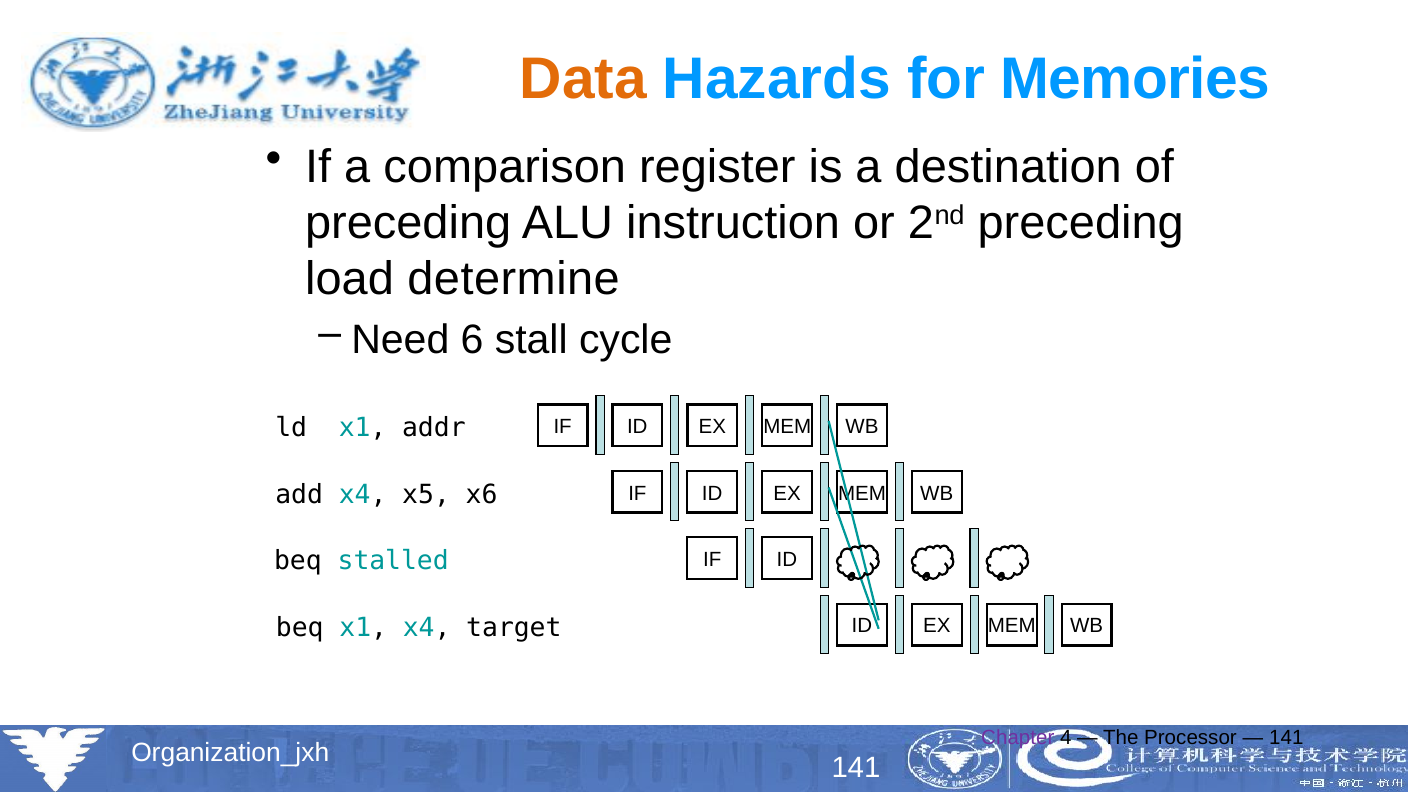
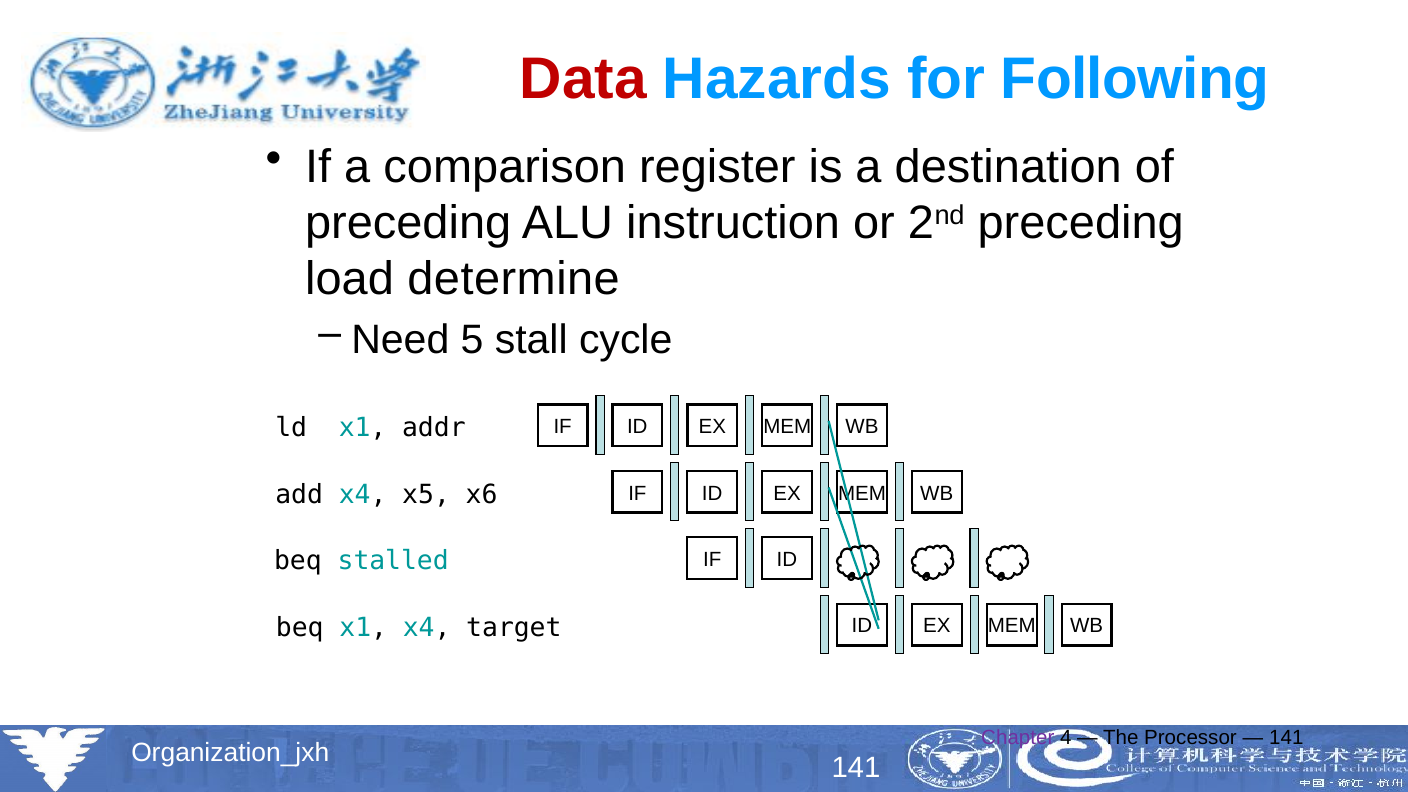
Data colour: orange -> red (583, 79)
Memories: Memories -> Following (1135, 79)
6: 6 -> 5 (472, 340)
